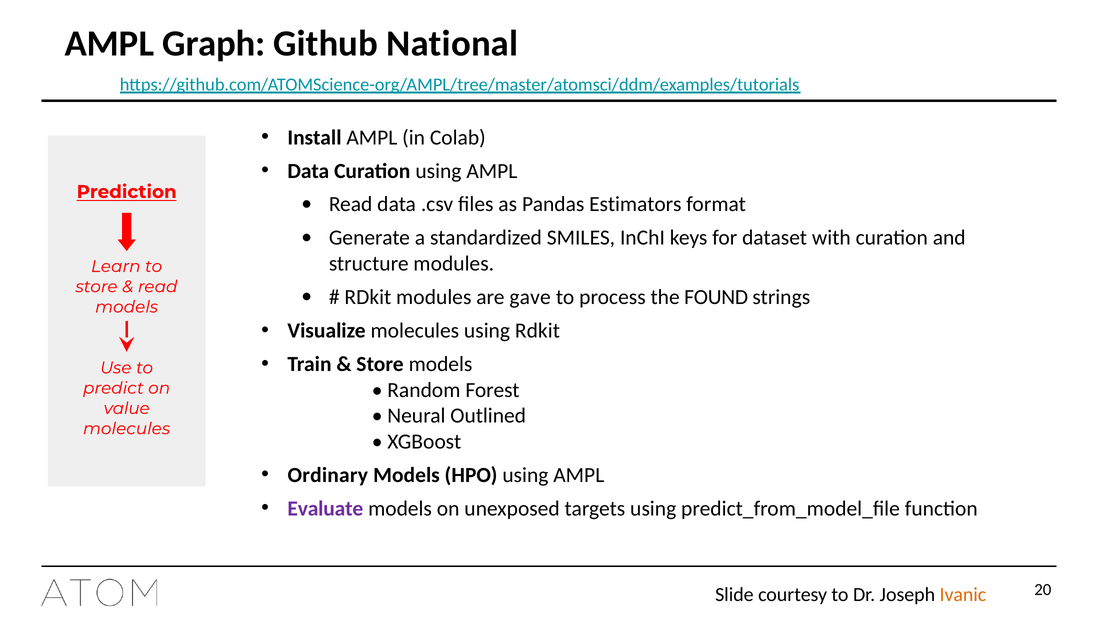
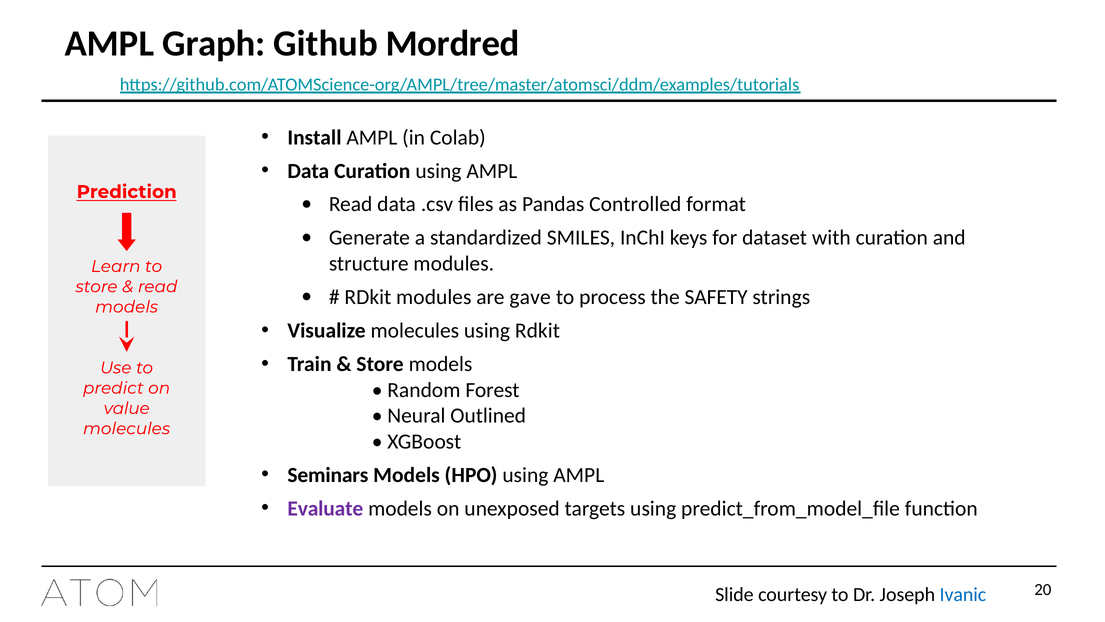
National: National -> Mordred (453, 43)
Estimators: Estimators -> Controlled (635, 204)
FOUND: FOUND -> SAFETY (716, 297)
Ordinary: Ordinary -> Seminars (328, 475)
Ivanic colour: orange -> blue (963, 594)
